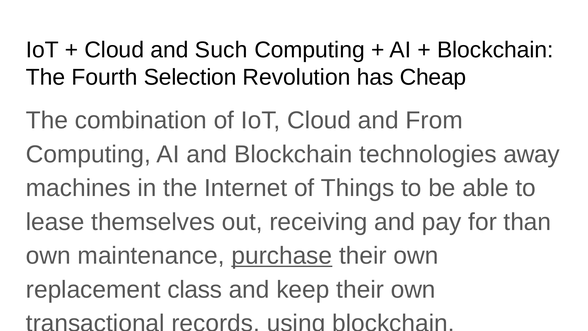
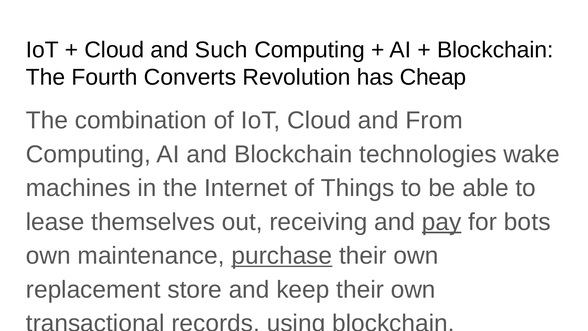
Selection: Selection -> Converts (190, 77)
away: away -> wake (532, 154)
pay underline: none -> present (442, 222)
than: than -> bots (527, 222)
class: class -> store (195, 289)
